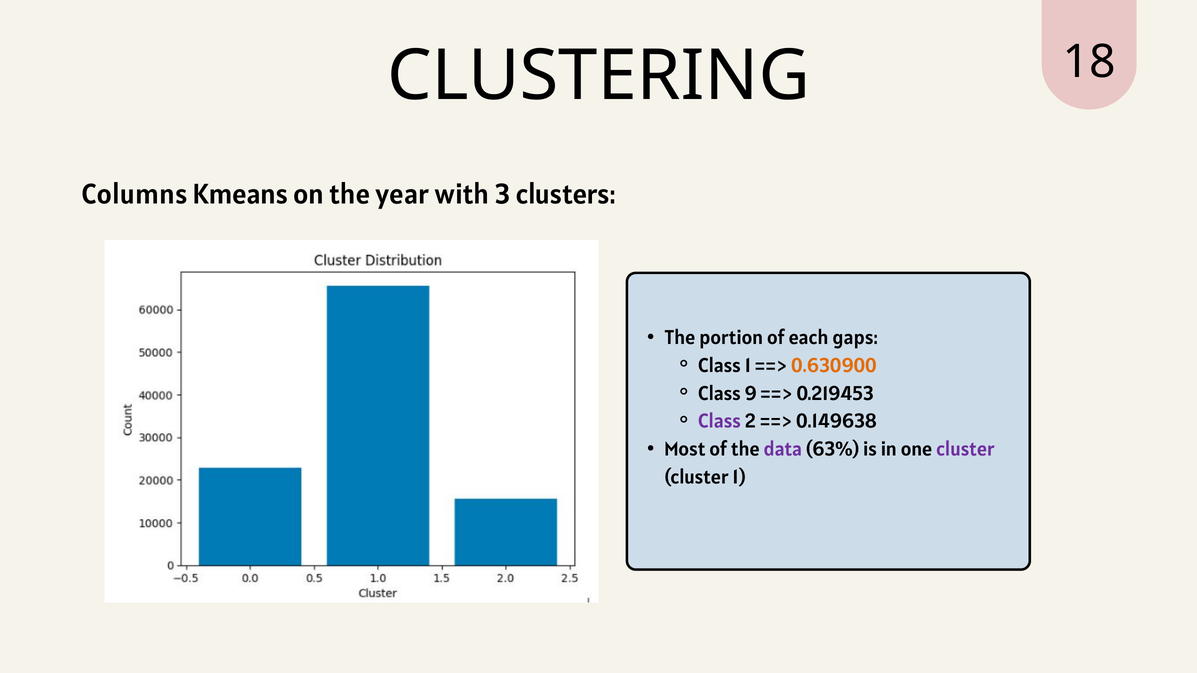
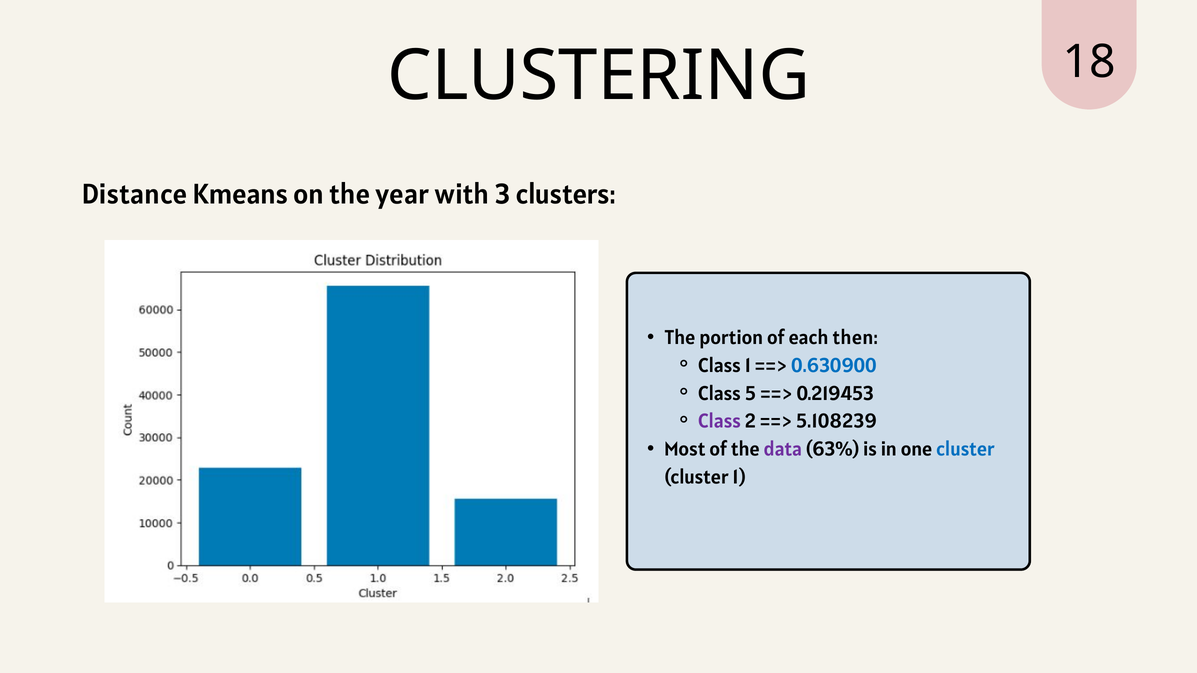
Columns: Columns -> Distance (135, 195)
gaps: gaps -> then (855, 338)
0.630900 colour: orange -> blue (834, 366)
9: 9 -> 5 (750, 394)
0.149638: 0.149638 -> 5.108239 (836, 422)
cluster colour: purple -> blue (965, 449)
